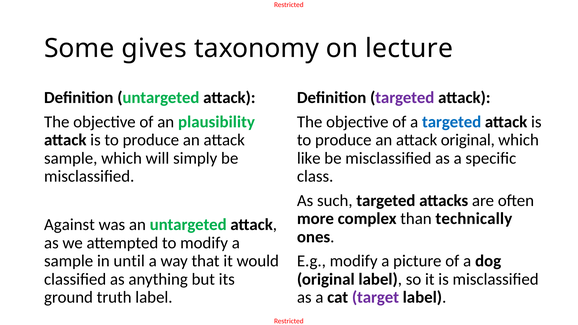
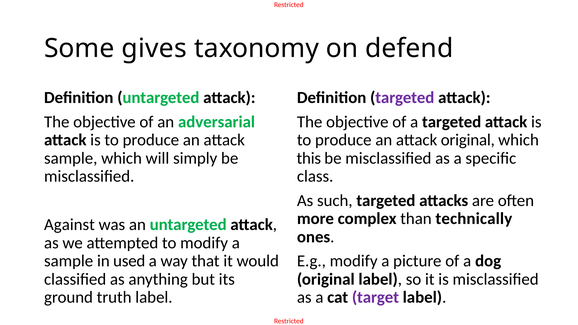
lecture: lecture -> defend (409, 49)
plausibility: plausibility -> adversarial (217, 122)
targeted colour: blue -> black (452, 122)
like: like -> this (309, 158)
until: until -> used (129, 261)
